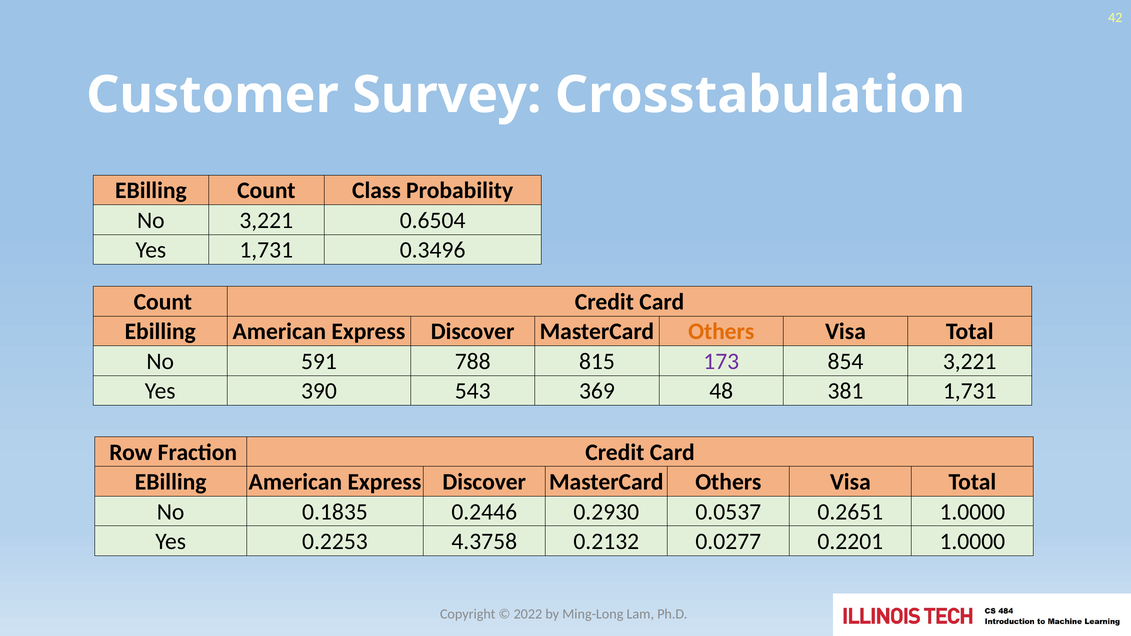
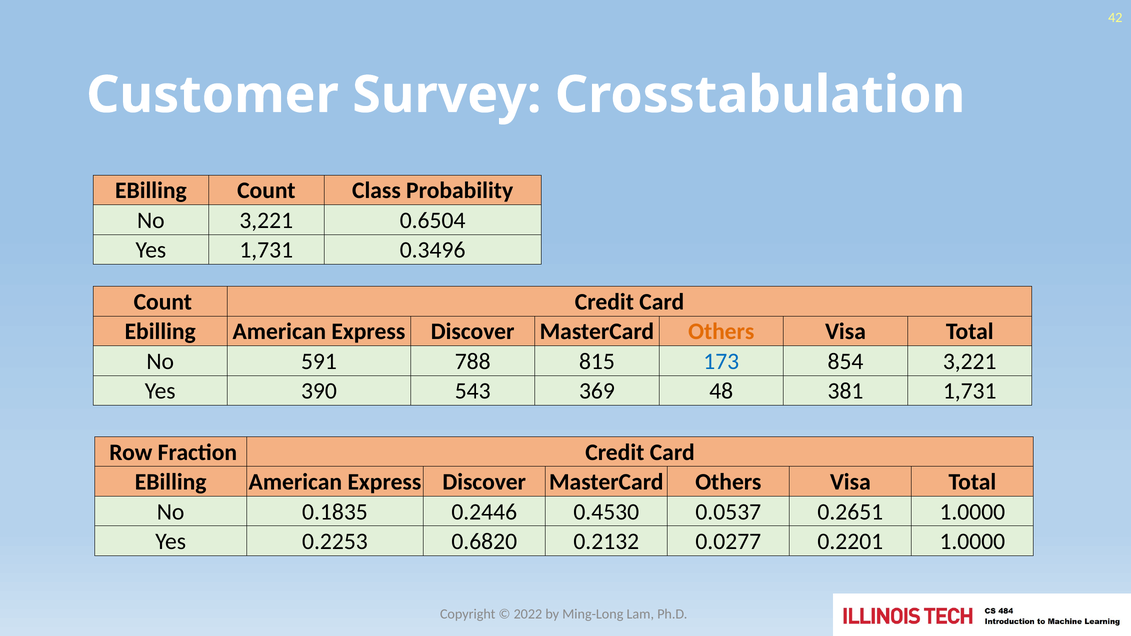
173 colour: purple -> blue (721, 361)
0.2930: 0.2930 -> 0.4530 (606, 512)
4.3758: 4.3758 -> 0.6820 (484, 542)
